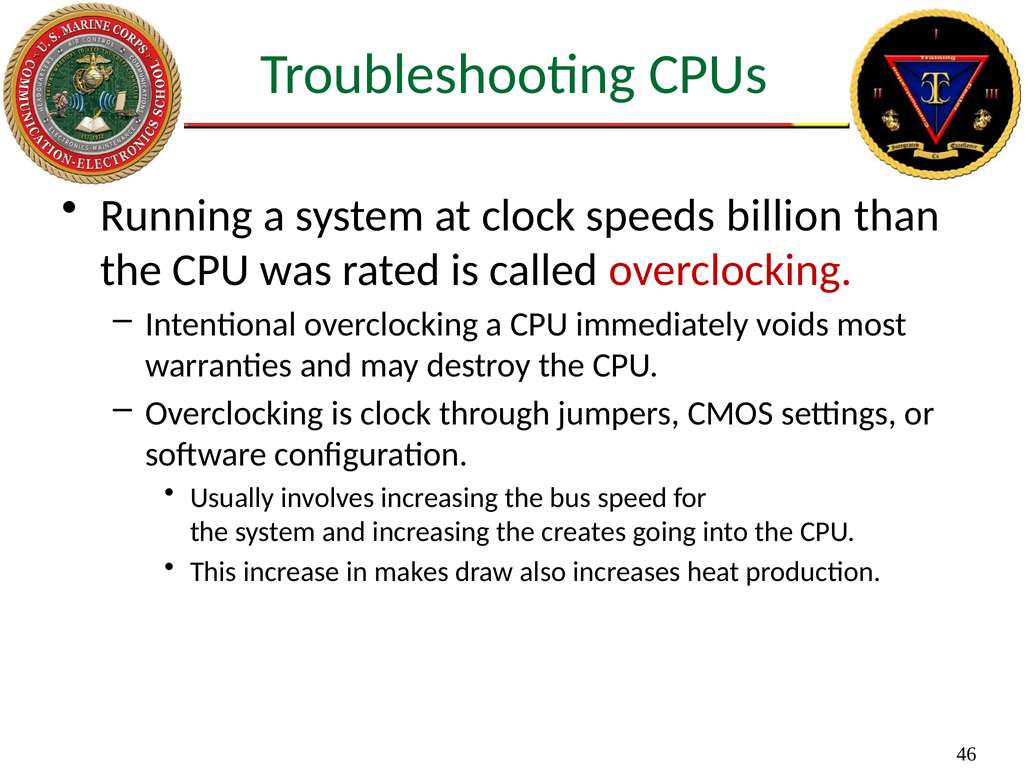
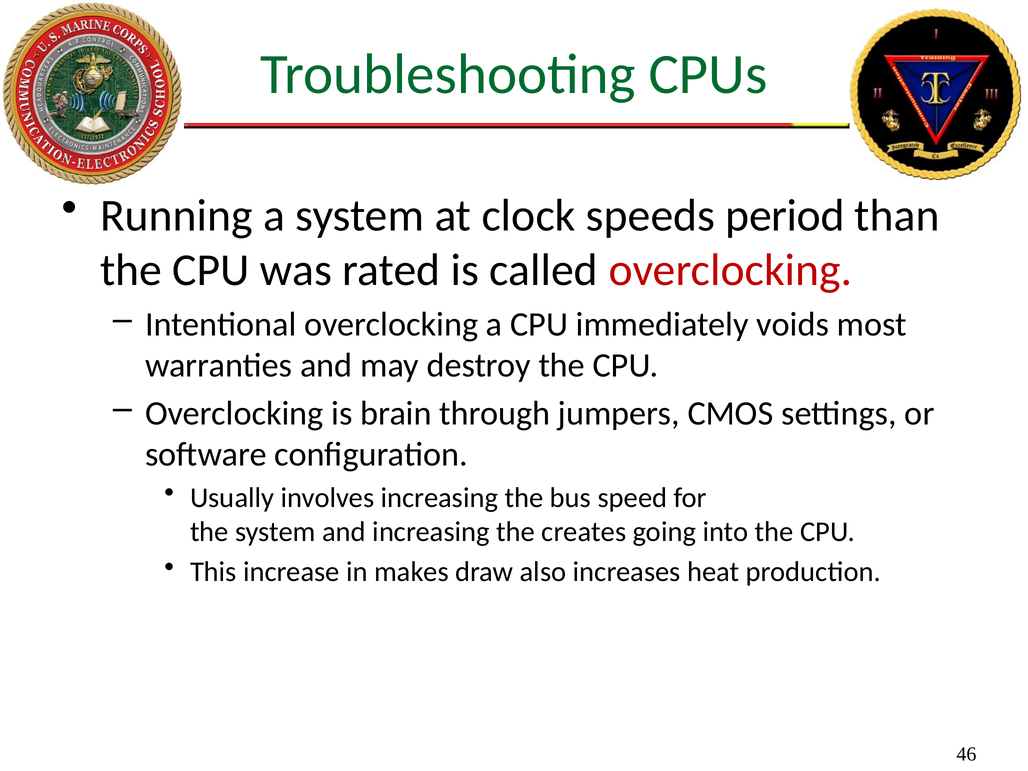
billion: billion -> period (785, 216)
is clock: clock -> brain (396, 414)
